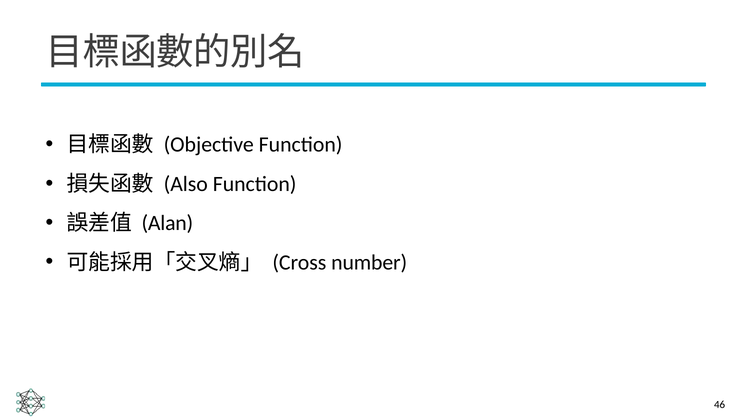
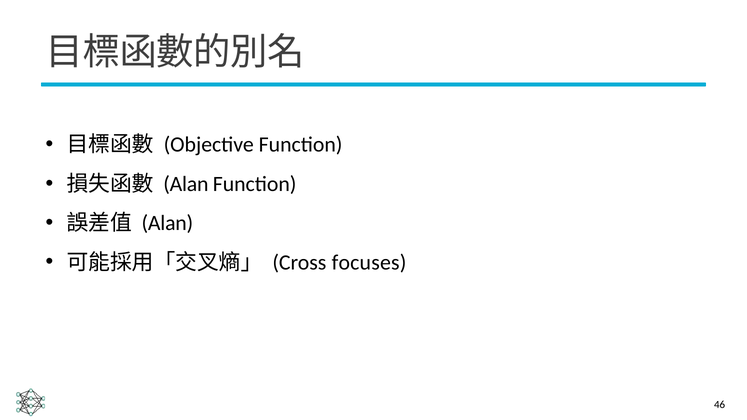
Also: Also -> Alan (186, 184)
number: number -> focuses (369, 263)
